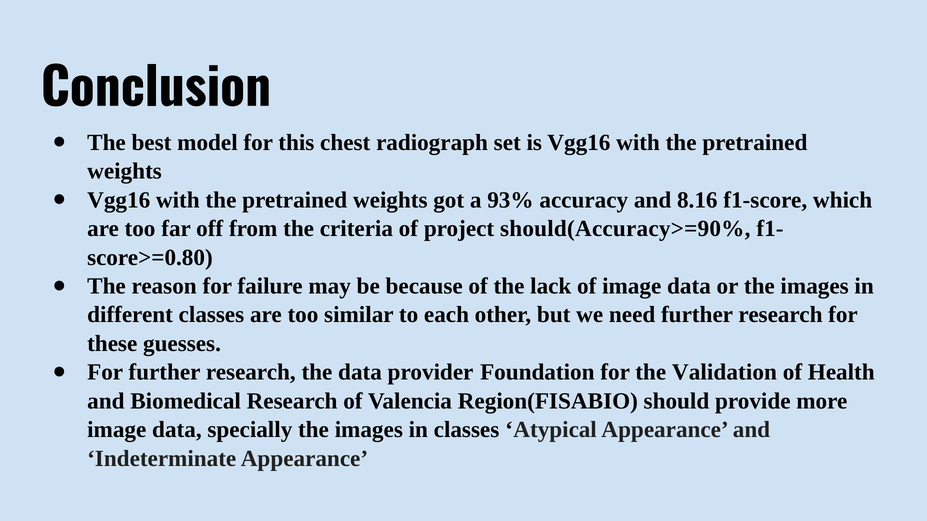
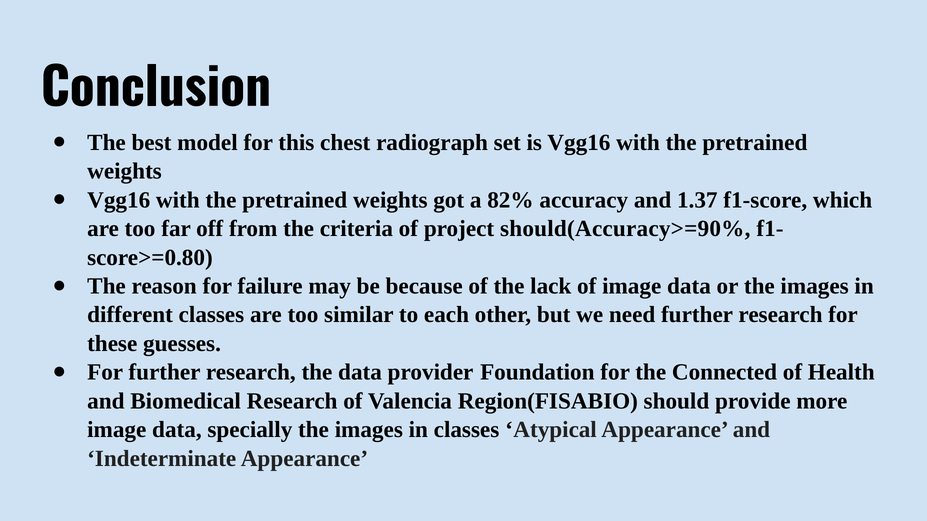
93%: 93% -> 82% (510, 200)
8.16: 8.16 -> 1.37 (697, 200)
Validation: Validation -> Connected (725, 373)
